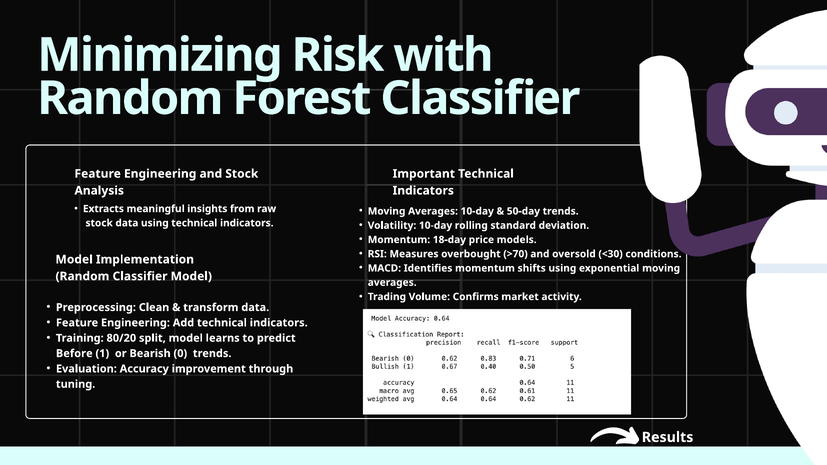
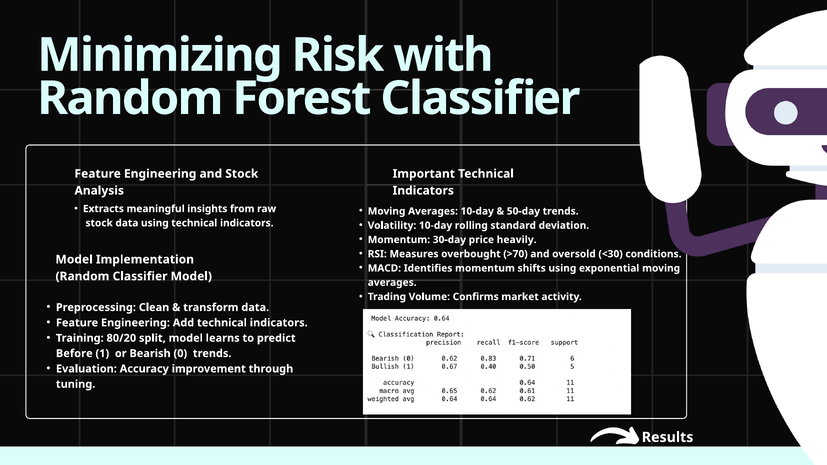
18-day: 18-day -> 30-day (449, 240)
models: models -> heavily (517, 240)
